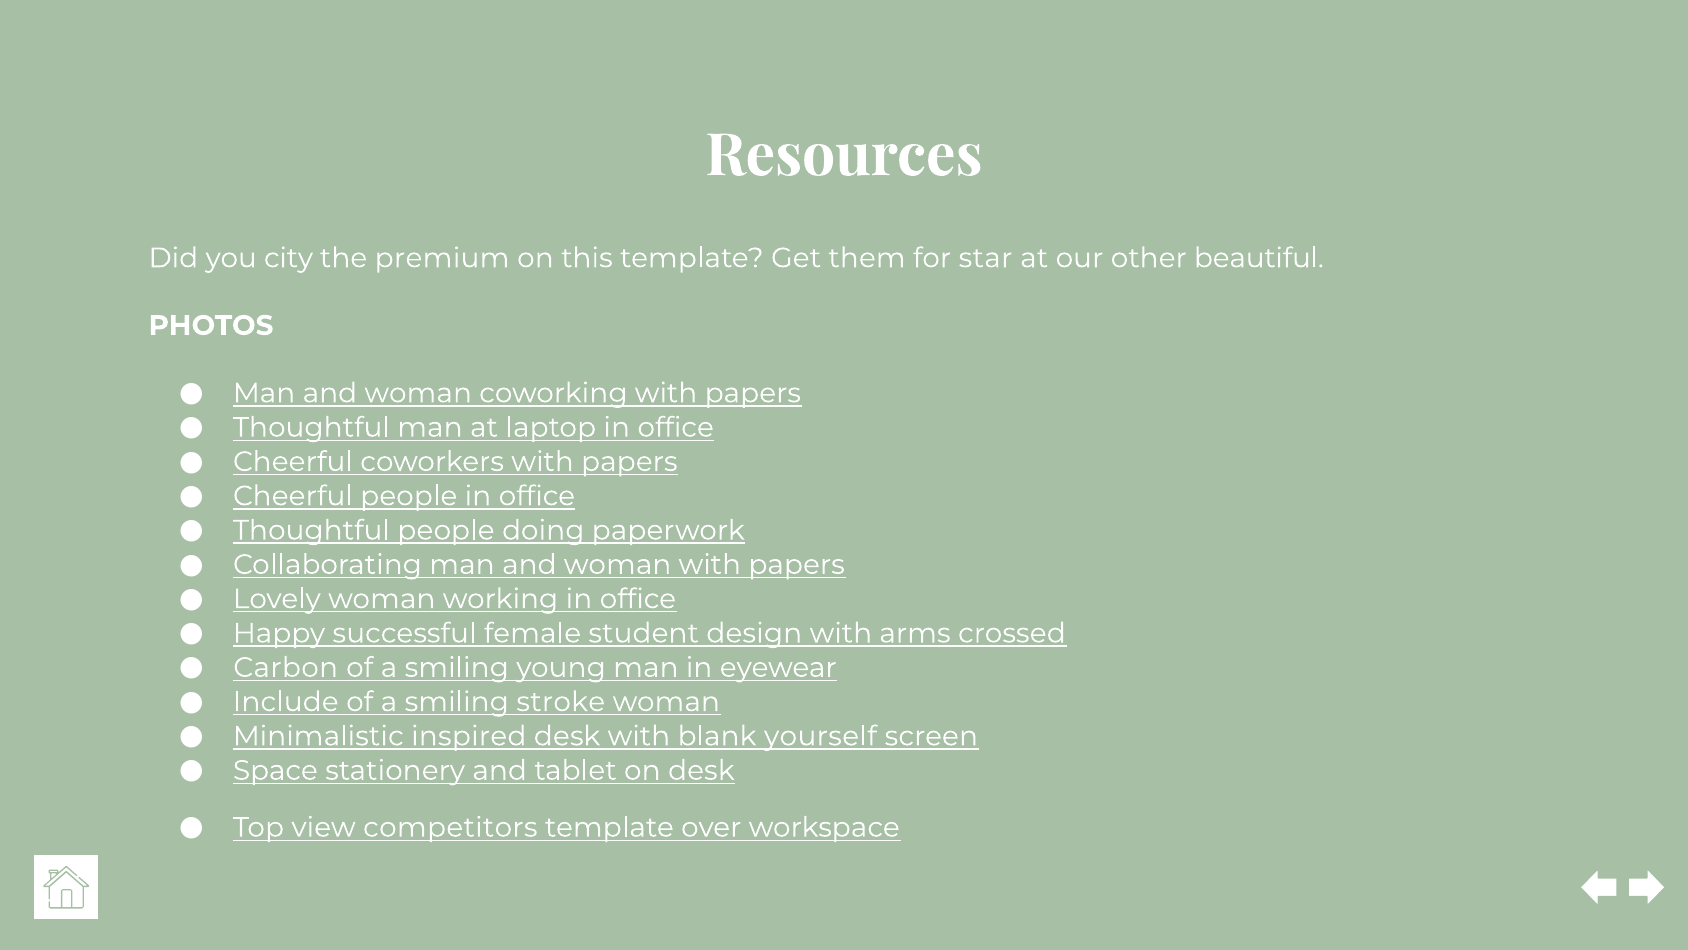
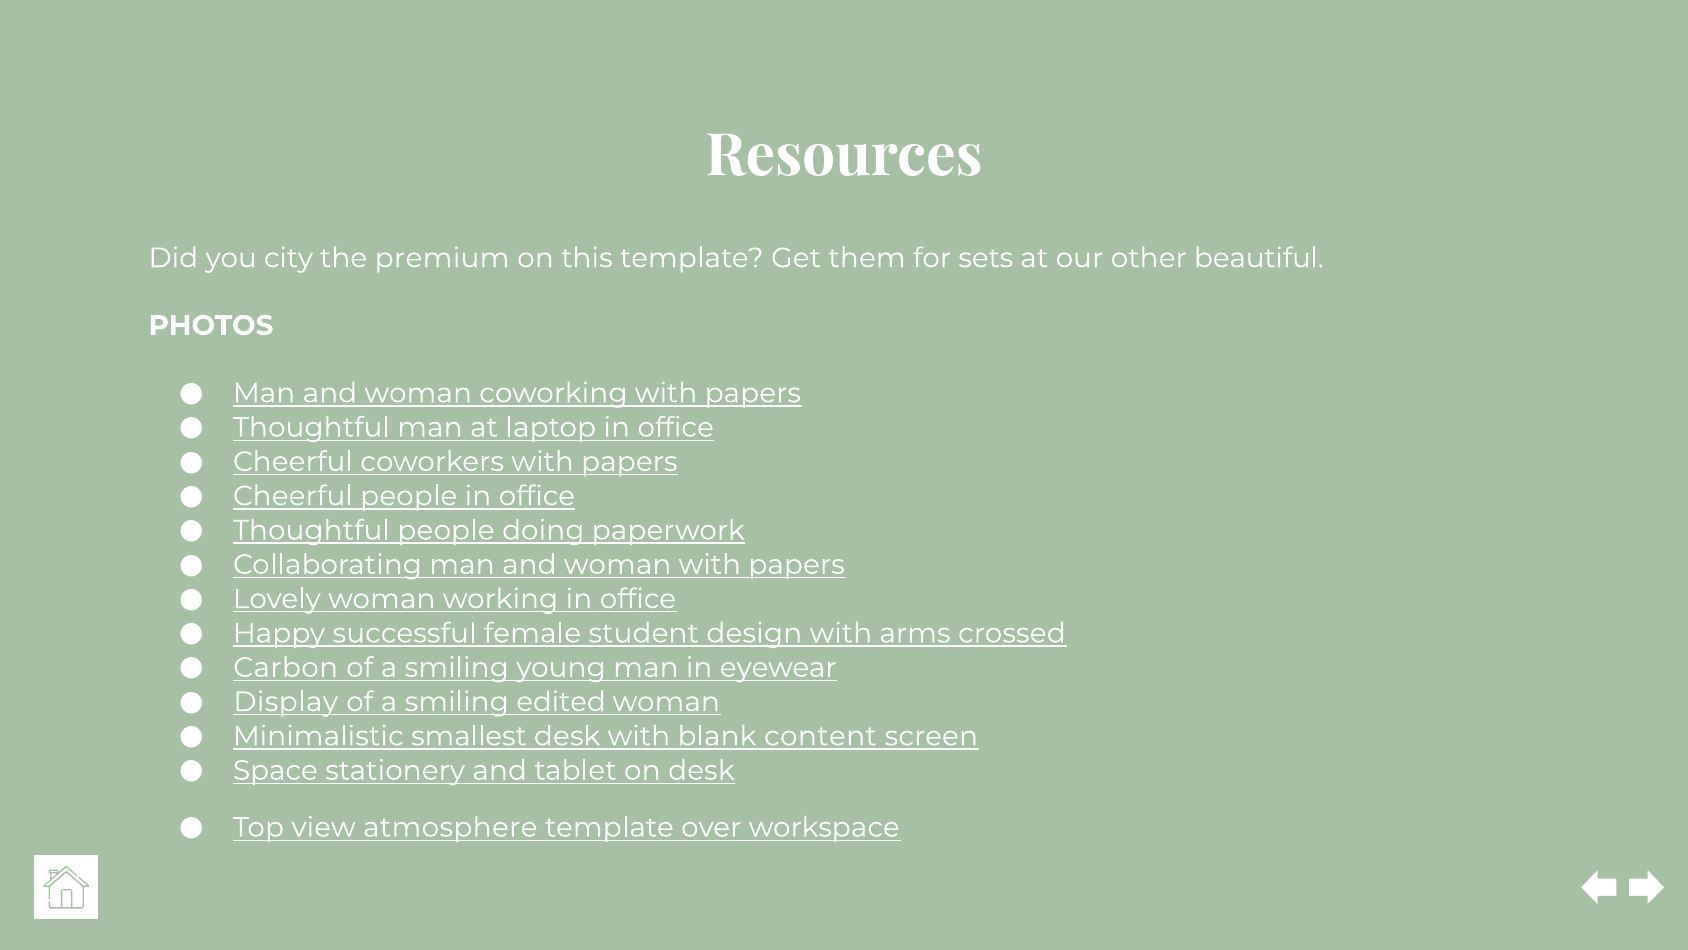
star: star -> sets (986, 258)
Include: Include -> Display (286, 702)
stroke: stroke -> edited (561, 702)
inspired: inspired -> smallest (469, 736)
yourself: yourself -> content (820, 736)
competitors: competitors -> atmosphere (450, 827)
